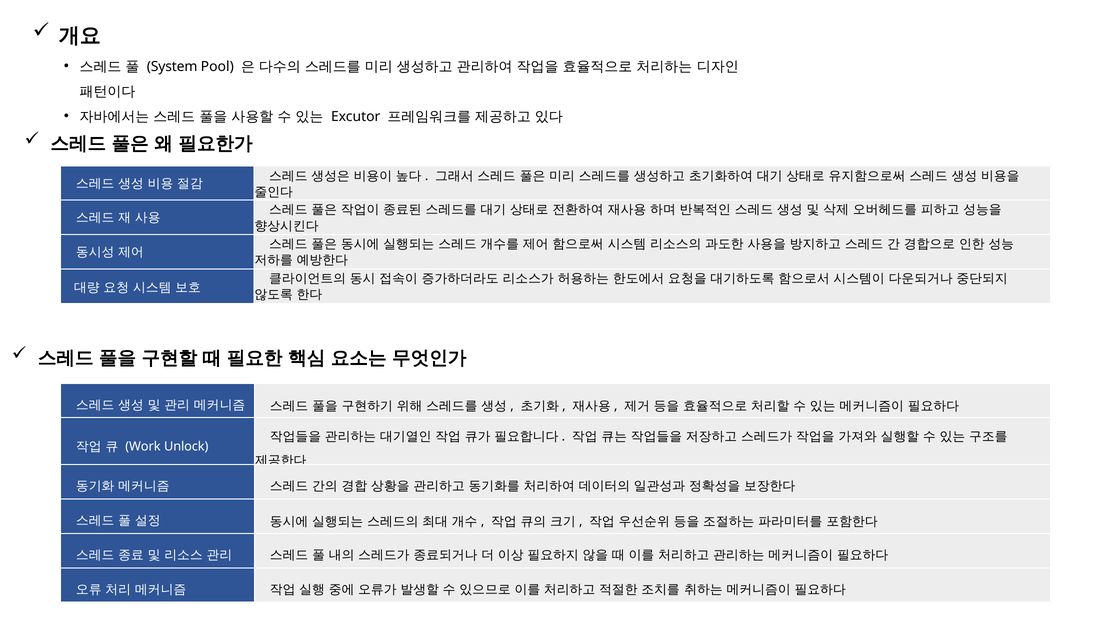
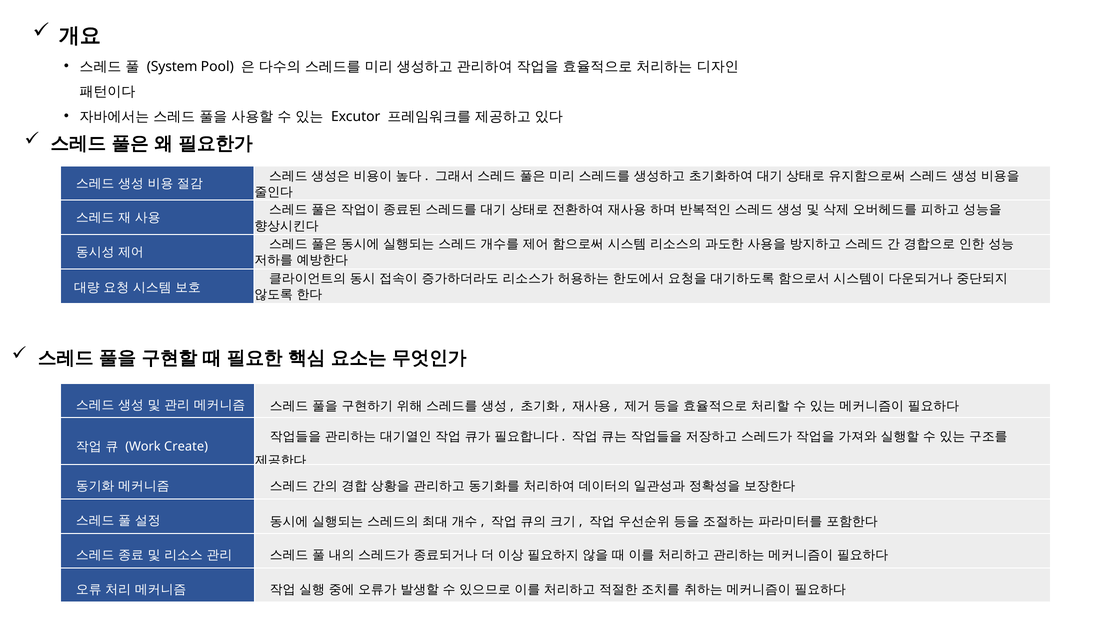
Unlock: Unlock -> Create (186, 446)
